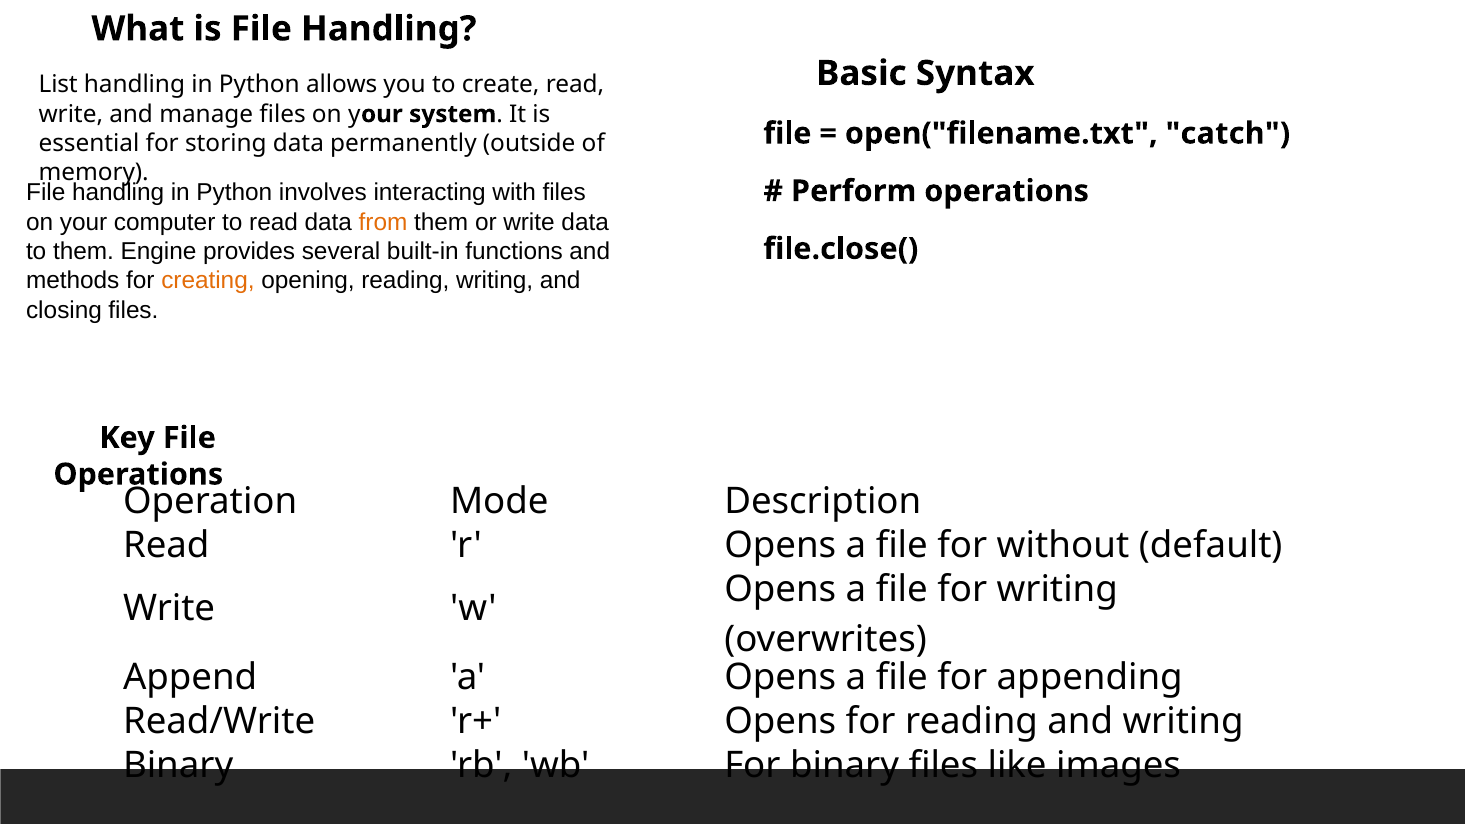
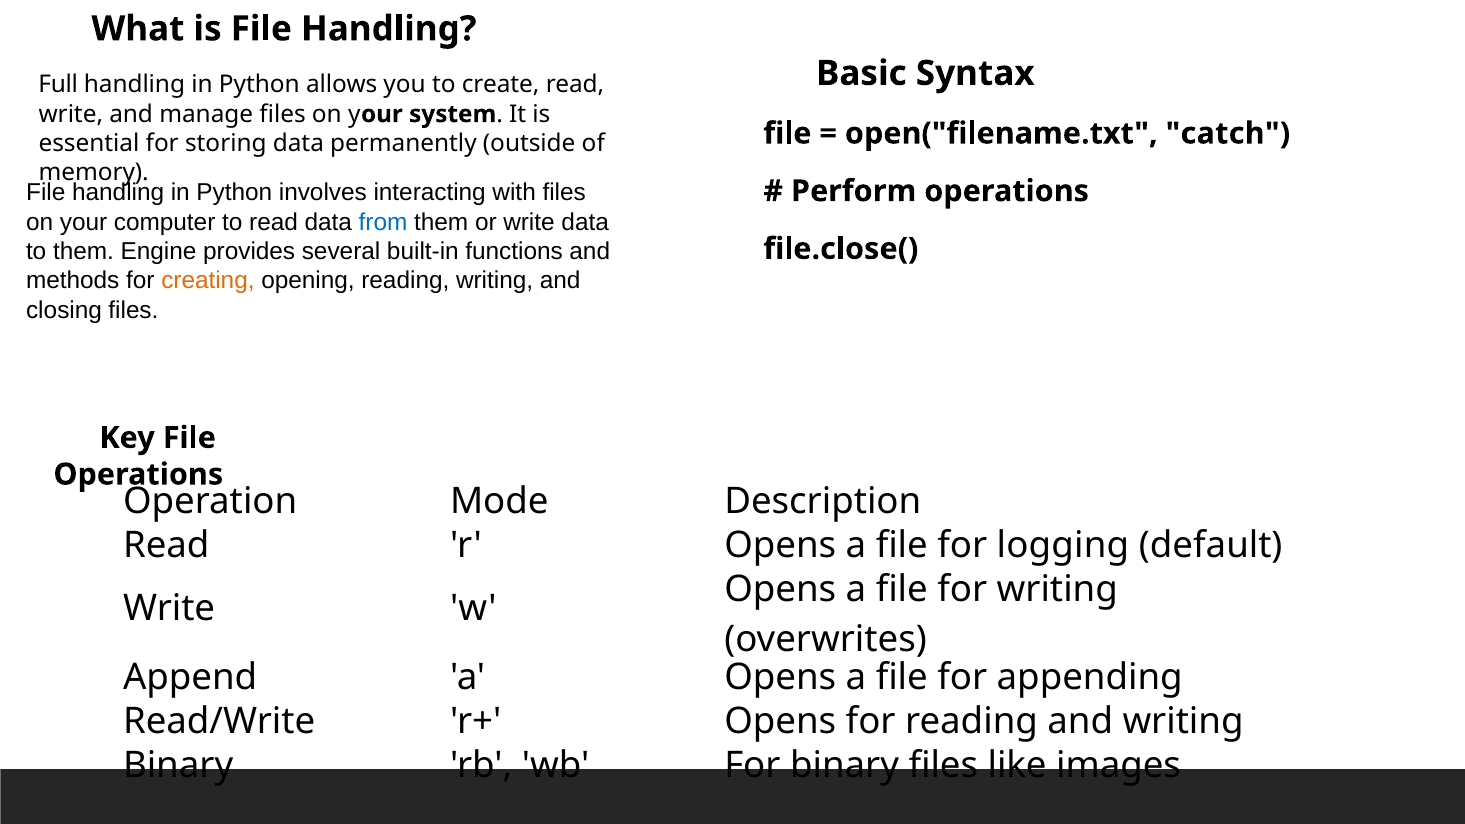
List: List -> Full (58, 85)
from colour: orange -> blue (383, 222)
without: without -> logging (1063, 546)
